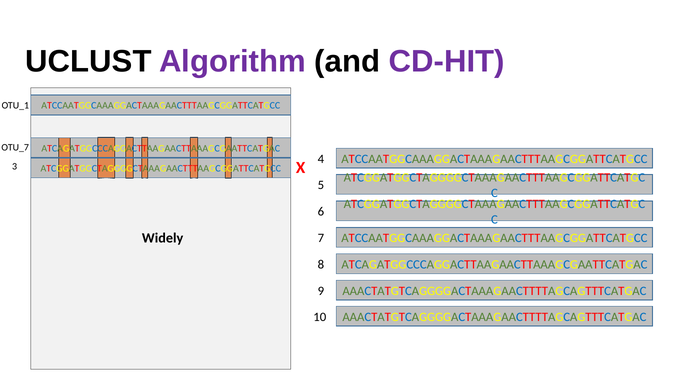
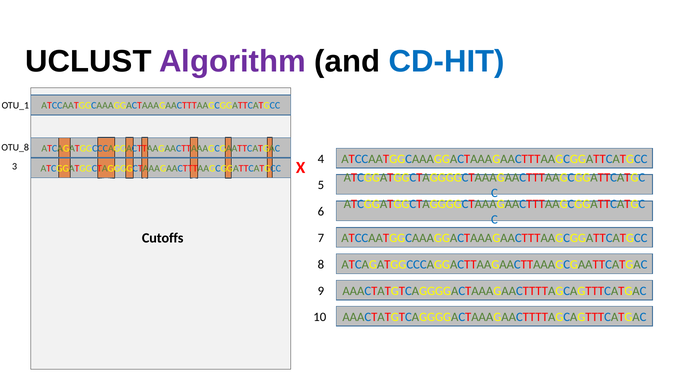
CD-HIT colour: purple -> blue (447, 61)
OTU_7: OTU_7 -> OTU_8 (15, 147)
Widely: Widely -> Cutoffs (163, 238)
